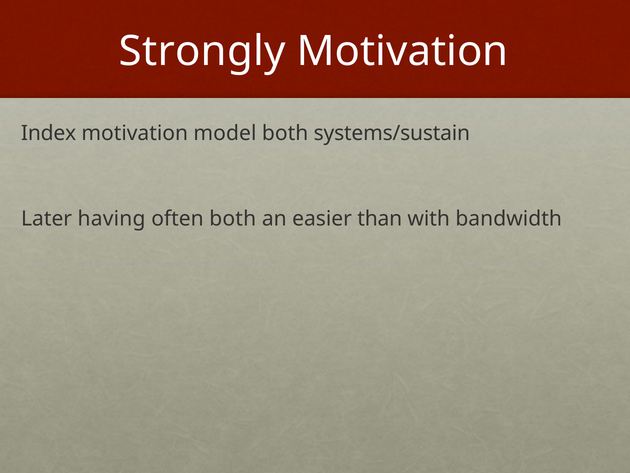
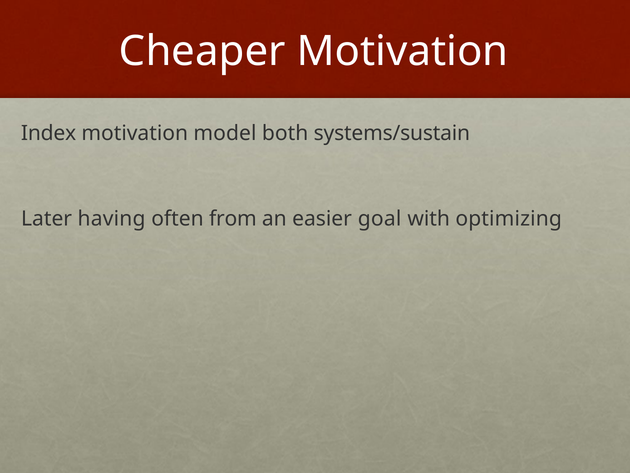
Strongly: Strongly -> Cheaper (202, 51)
often both: both -> from (233, 219)
than: than -> goal (380, 219)
bandwidth: bandwidth -> optimizing (509, 219)
